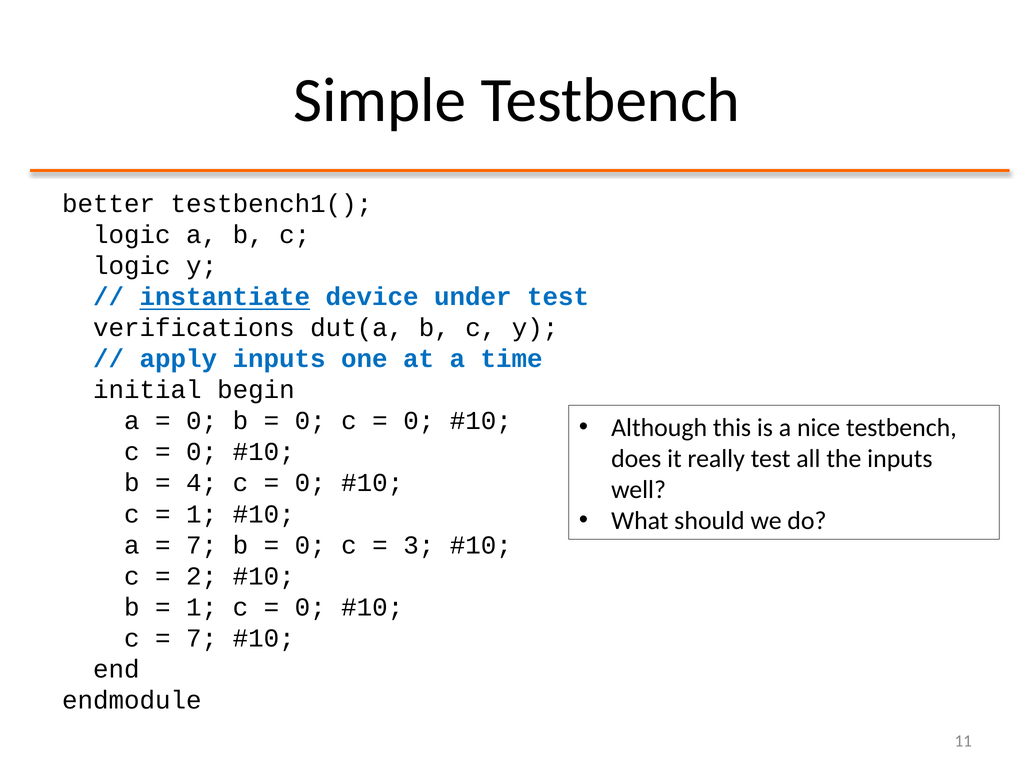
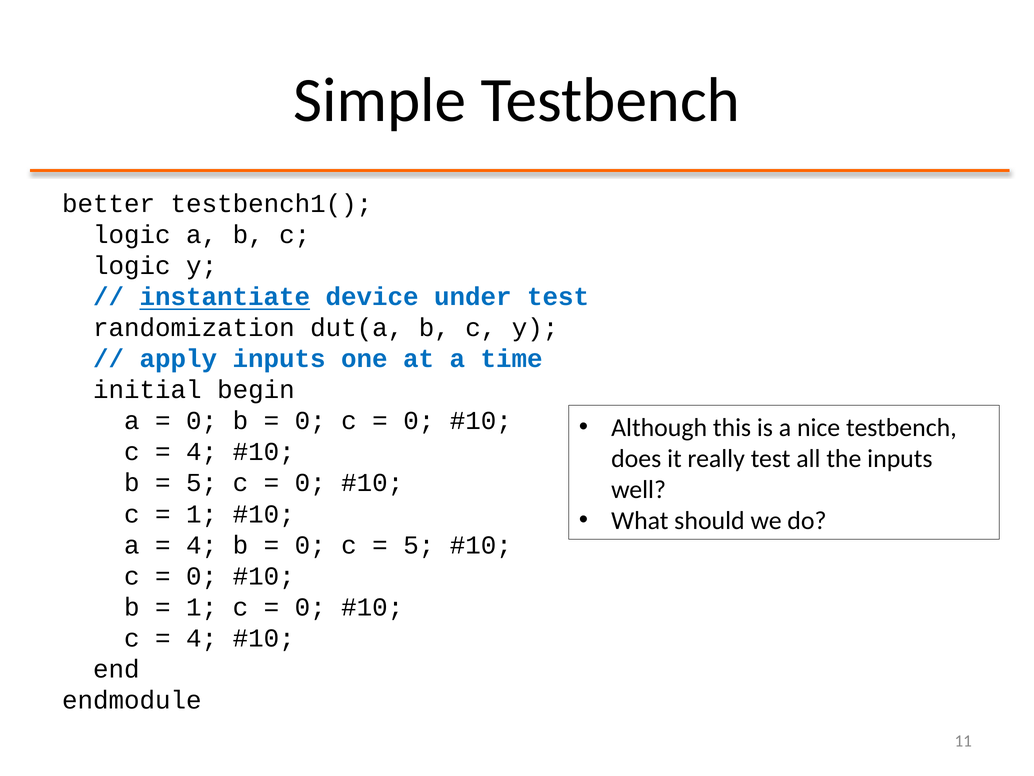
verifications: verifications -> randomization (194, 328)
0: 0 -> 4 (202, 452)
4: 4 -> 5 (202, 483)
7: 7 -> 4 (202, 545)
3: 3 -> 5 (419, 545)
2: 2 -> 0 (202, 576)
7: 7 -> 4 (202, 638)
